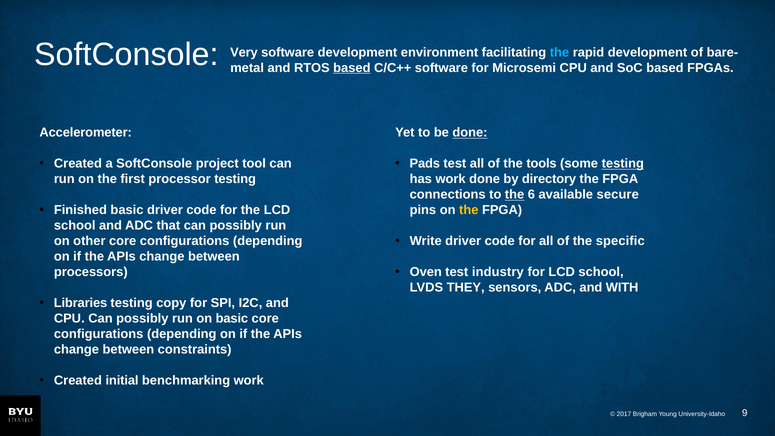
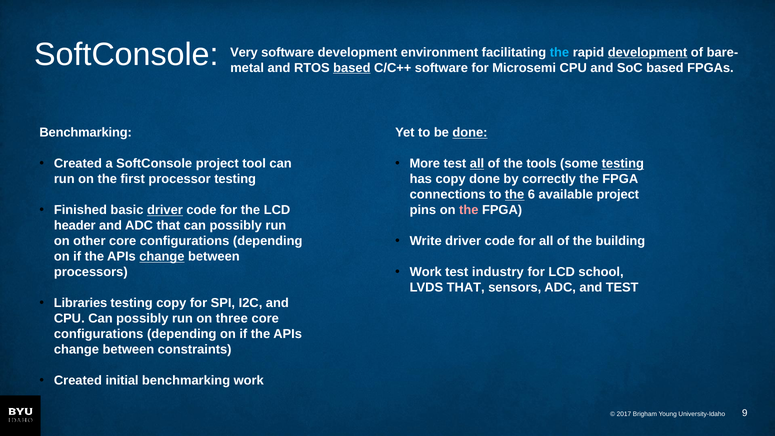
development underline: none -> present (648, 52)
Accelerometer: Accelerometer -> Benchmarking (86, 133)
Pads: Pads -> More (425, 164)
all underline: none -> present (477, 164)
has work: work -> copy (451, 179)
directory: directory -> correctly (549, 179)
available secure: secure -> project (618, 195)
driver underline: none -> present (165, 210)
the colour: yellow -> pink (469, 210)
school: school -> header (75, 226)
specific: specific -> building (620, 241)
change underline: none -> present (162, 257)
Oven: Oven -> Work (426, 272)
LVDS THEY: THEY -> THAT (466, 288)
and WITH: WITH -> TEST (622, 288)
on basic: basic -> three (232, 319)
